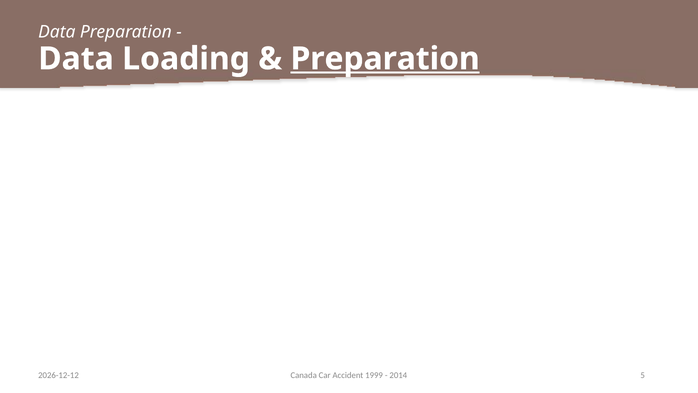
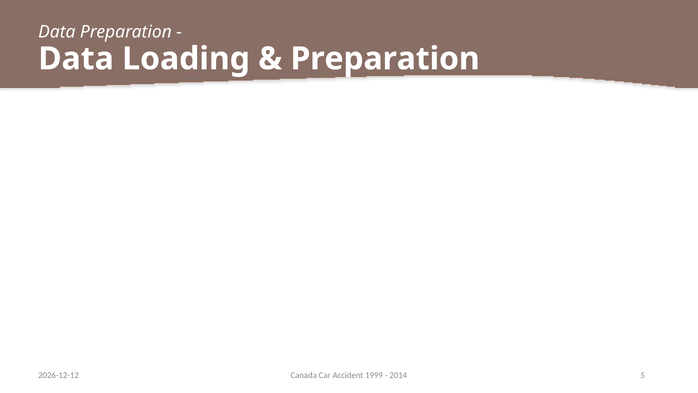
Preparation underline: present -> none (385, 59)
